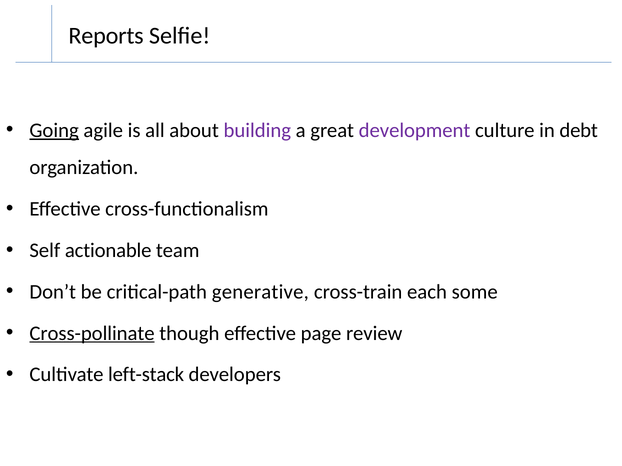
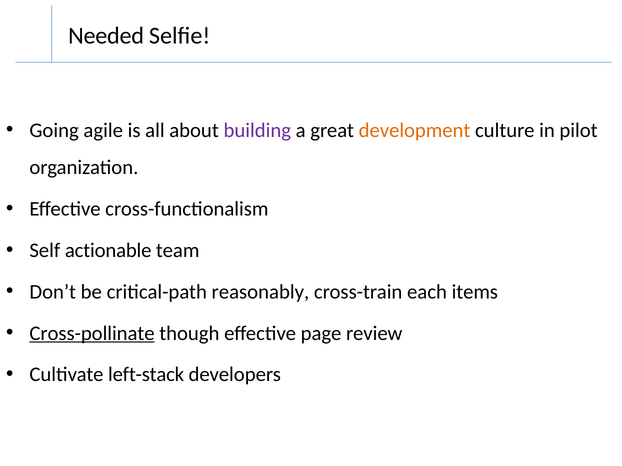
Reports: Reports -> Needed (106, 36)
Going underline: present -> none (54, 130)
development colour: purple -> orange (415, 130)
debt: debt -> pilot (579, 130)
generative: generative -> reasonably (260, 292)
some: some -> items (475, 292)
